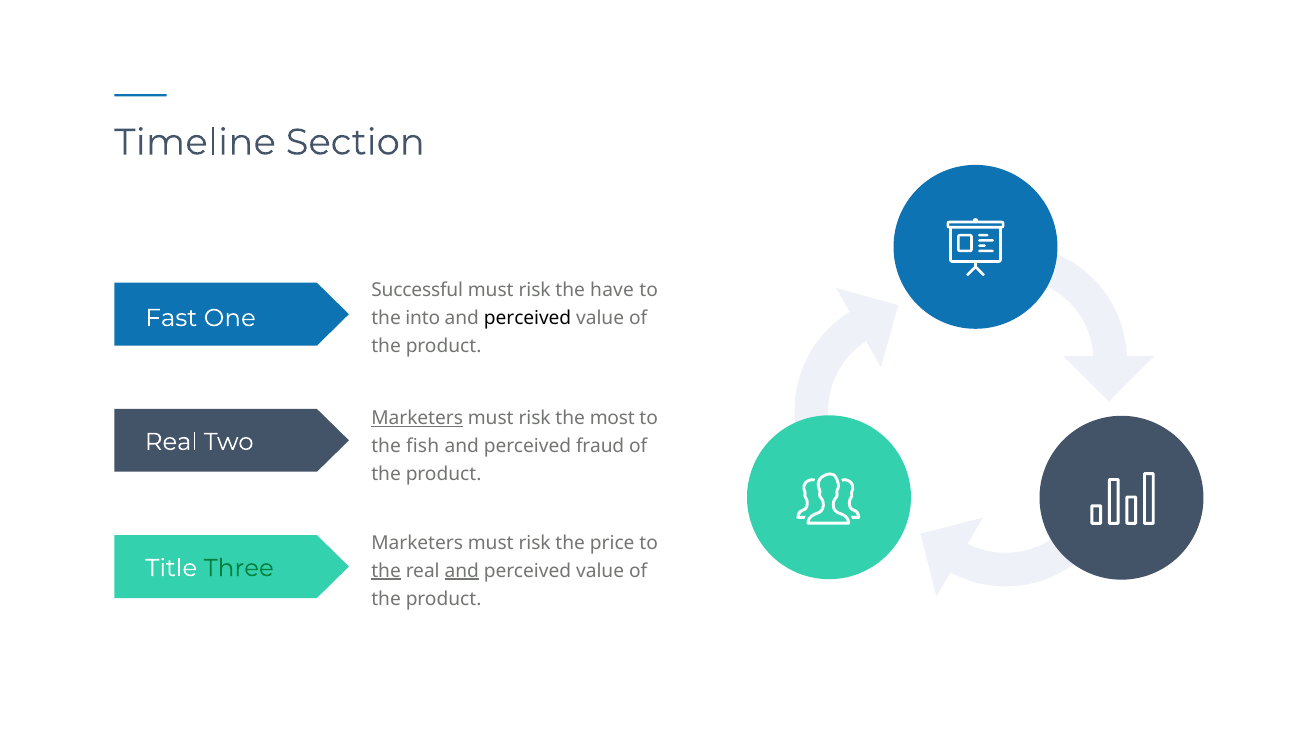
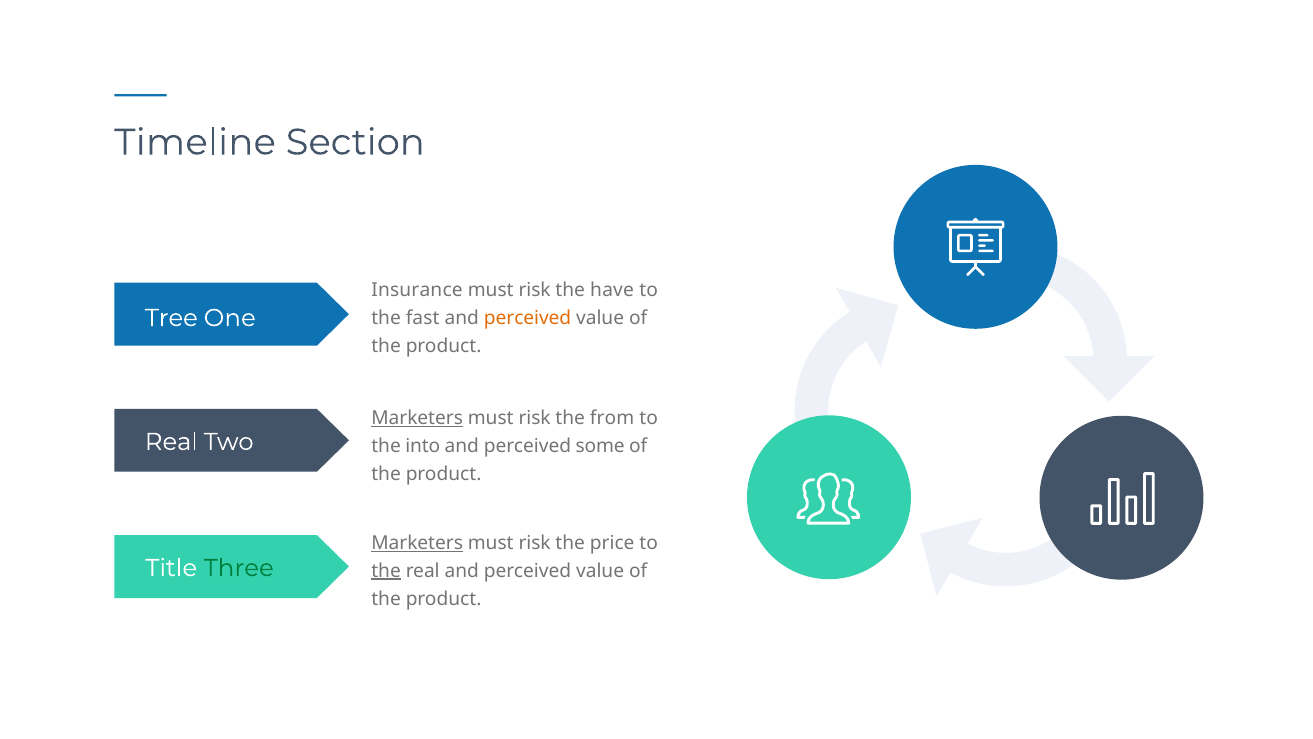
Successful: Successful -> Insurance (417, 290)
Fast: Fast -> Tree (171, 318)
into: into -> fast (423, 318)
perceived colour: black -> orange (528, 318)
most: most -> from (612, 418)
fish: fish -> into (423, 446)
fraud: fraud -> some (600, 446)
Marketers underline: none -> present (417, 543)
and underline: present -> none (462, 571)
